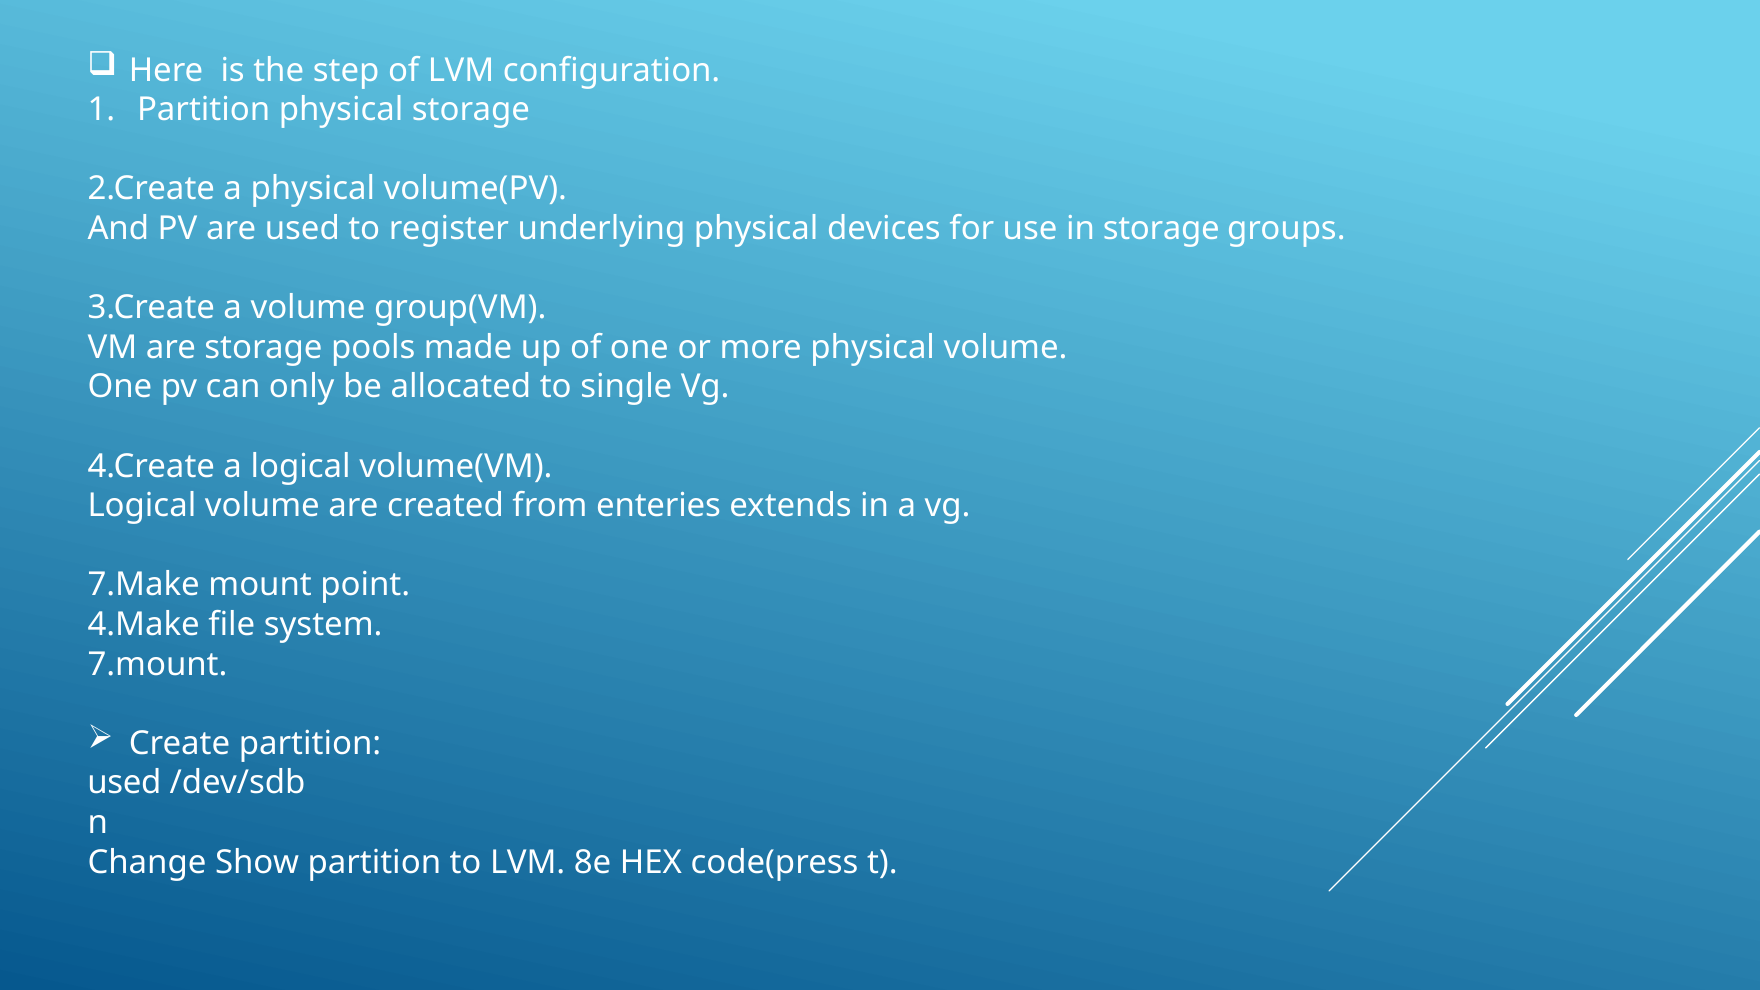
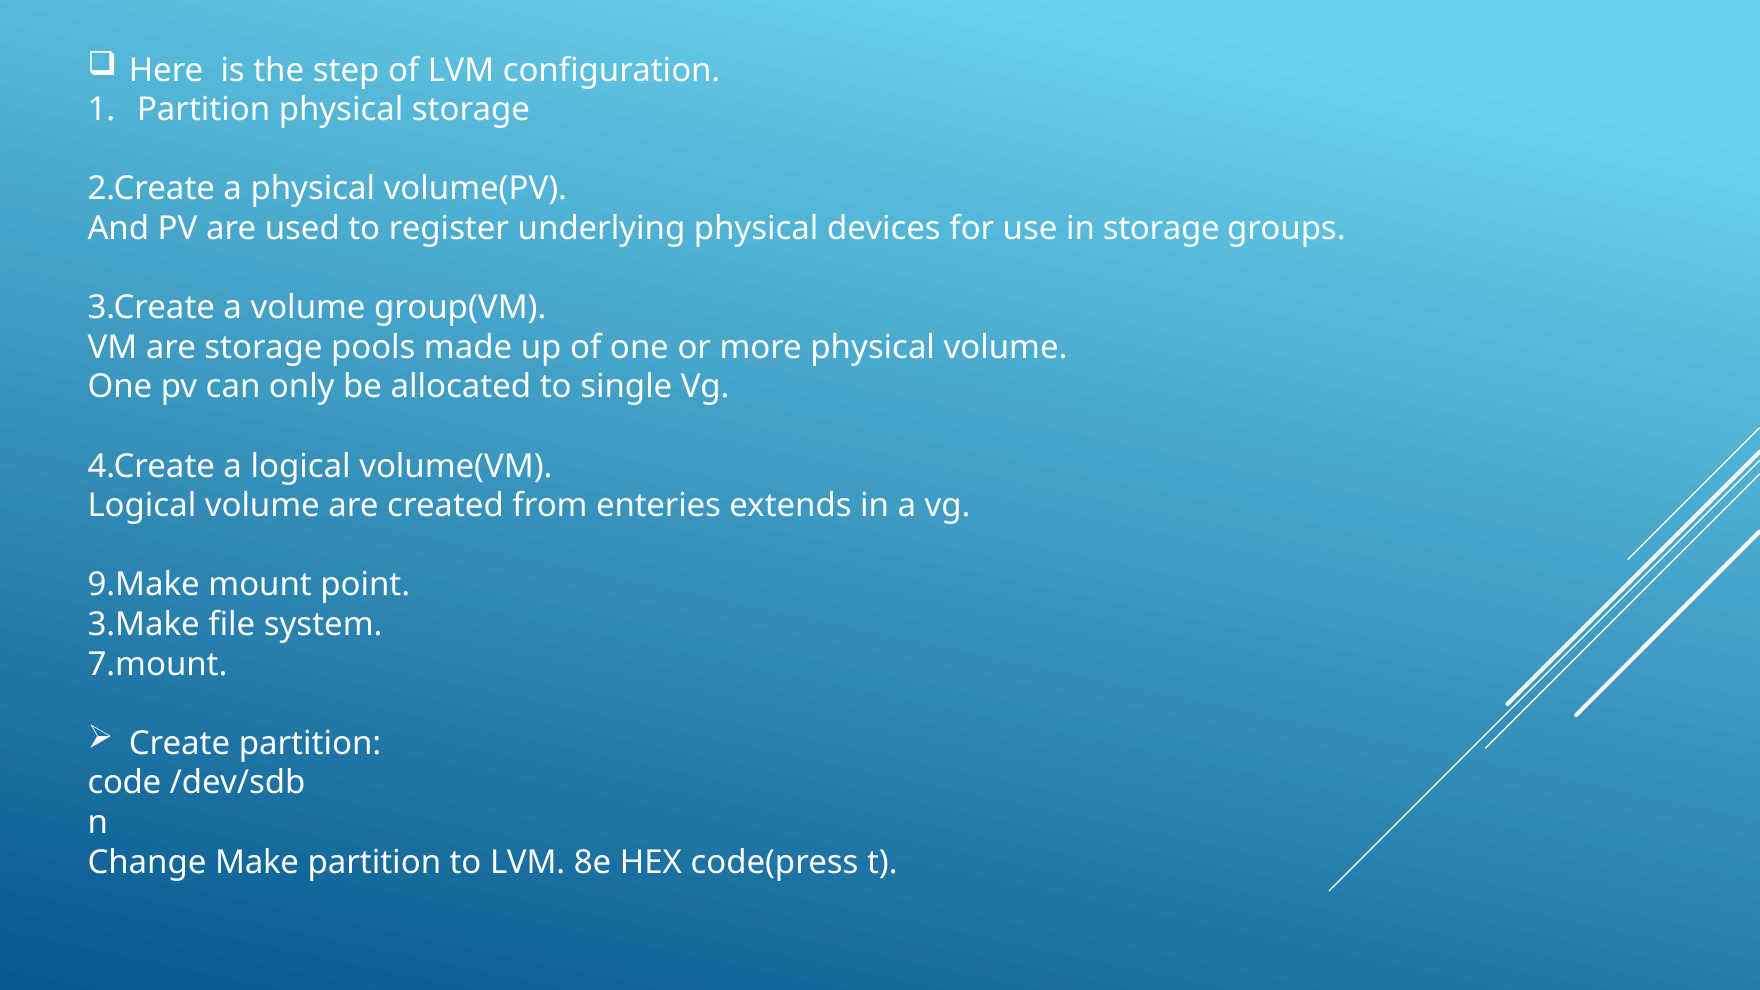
7.Make: 7.Make -> 9.Make (144, 585)
4.Make: 4.Make -> 3.Make (144, 625)
used: used -> code (124, 783)
Show: Show -> Make (257, 862)
